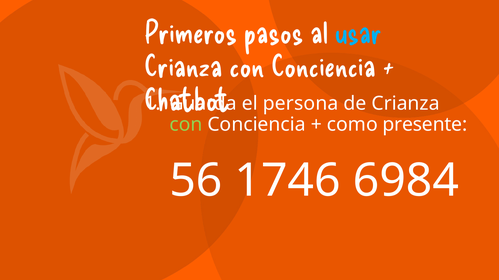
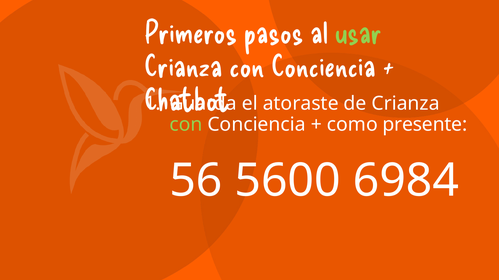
usar colour: light blue -> light green (358, 33)
persona: persona -> atoraste (301, 104)
1746: 1746 -> 5600 (288, 181)
